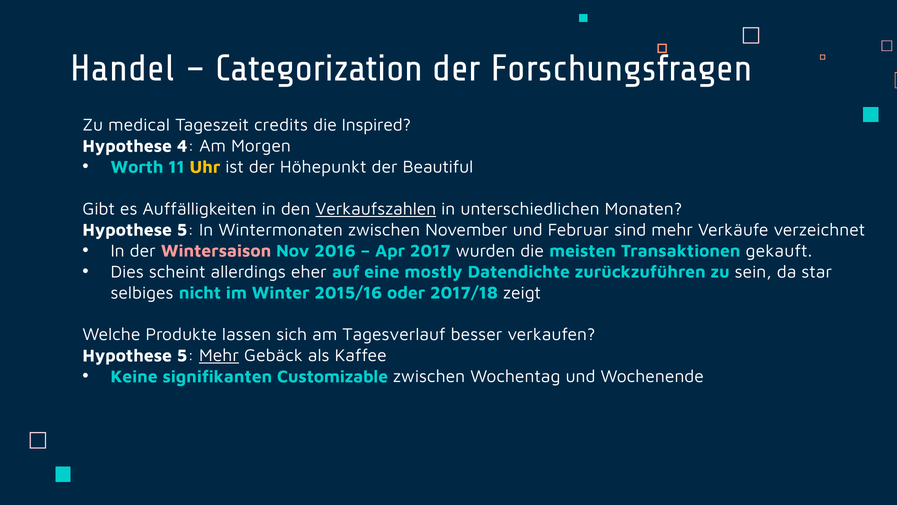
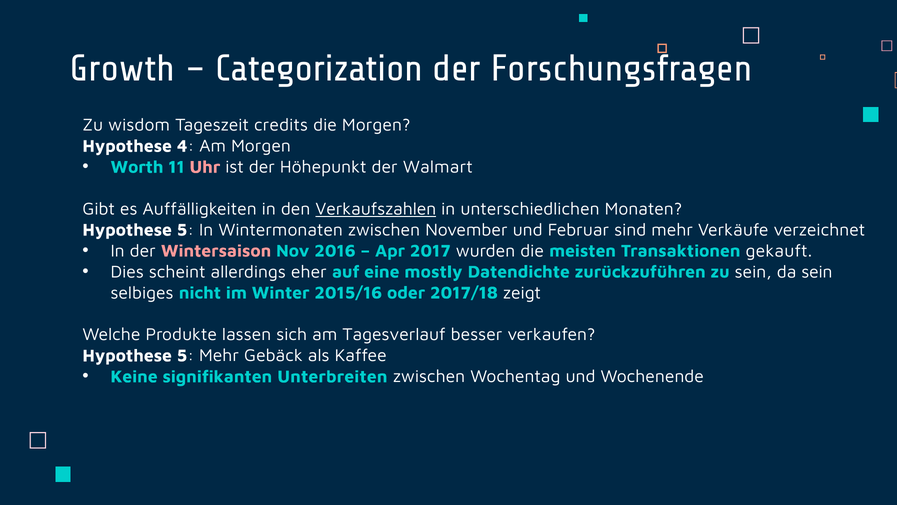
Handel: Handel -> Growth (122, 68)
medical: medical -> wisdom (139, 125)
die Inspired: Inspired -> Morgen (376, 125)
Uhr colour: yellow -> pink (205, 167)
Beautiful: Beautiful -> Walmart (438, 167)
da star: star -> sein (817, 272)
Mehr underline: present -> none (219, 355)
Customizable: Customizable -> Unterbreiten (332, 376)
